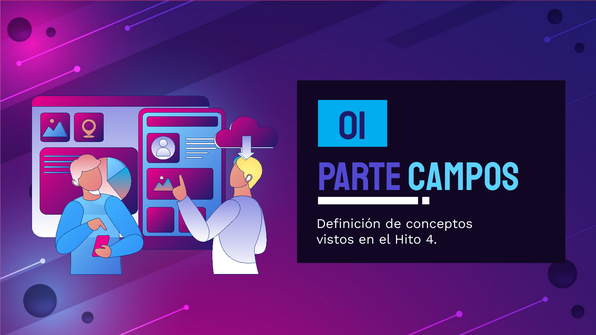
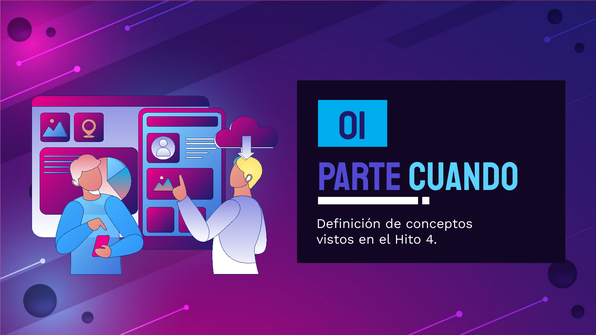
CAMPOS: CAMPOS -> CUANDO (464, 177)
